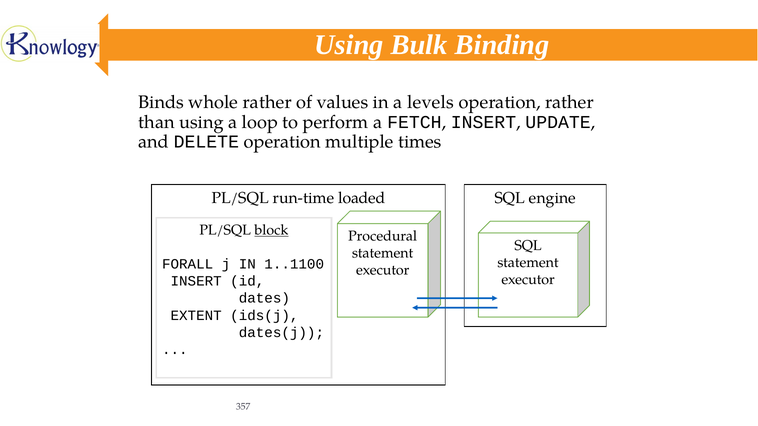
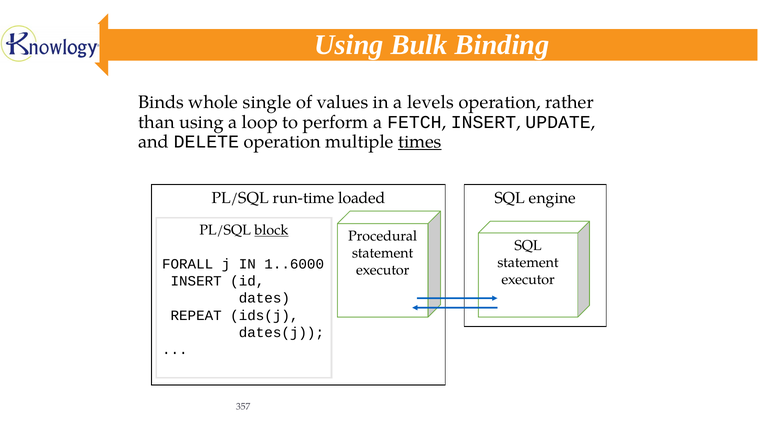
whole rather: rather -> single (267, 103)
times underline: none -> present (420, 142)
1..1100: 1..1100 -> 1..6000 (294, 264)
EXTENT: EXTENT -> REPEAT (196, 316)
